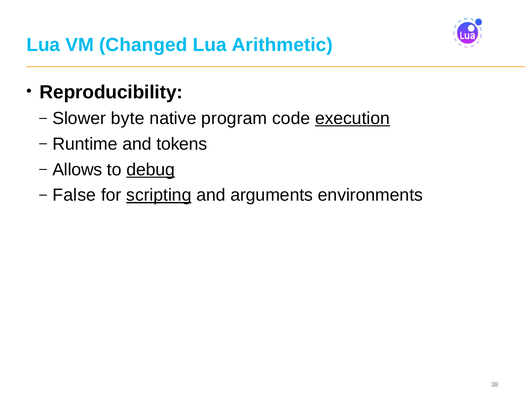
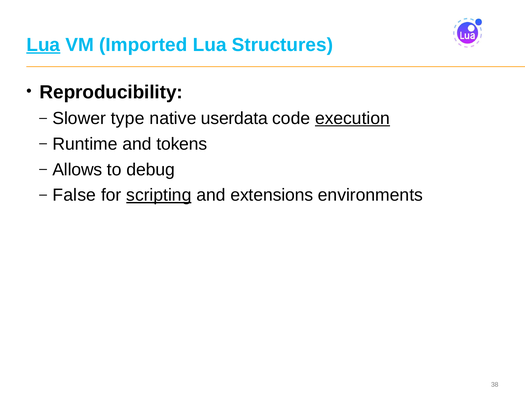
Lua underline: none -> present (43, 45)
Changed: Changed -> Imported (143, 45)
Arithmetic: Arithmetic -> Structures (282, 45)
byte: byte -> type (128, 118)
program: program -> userdata (234, 118)
debug underline: present -> none (151, 169)
arguments: arguments -> extensions (272, 195)
